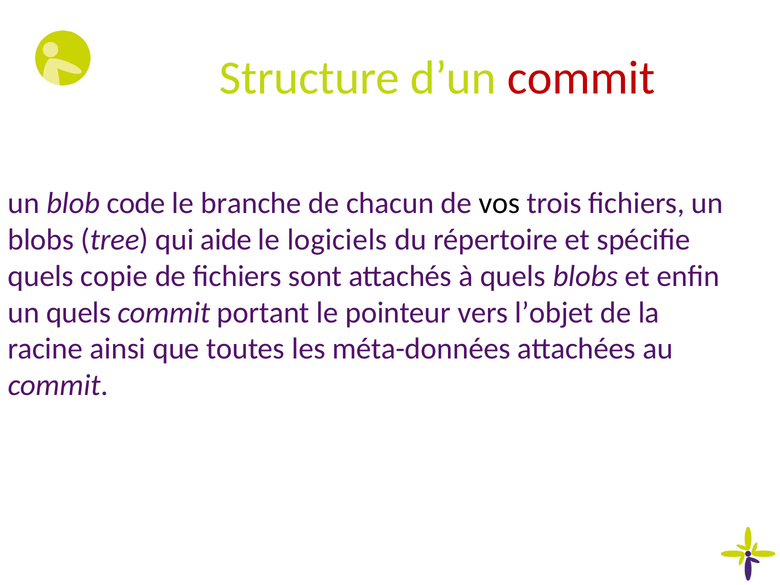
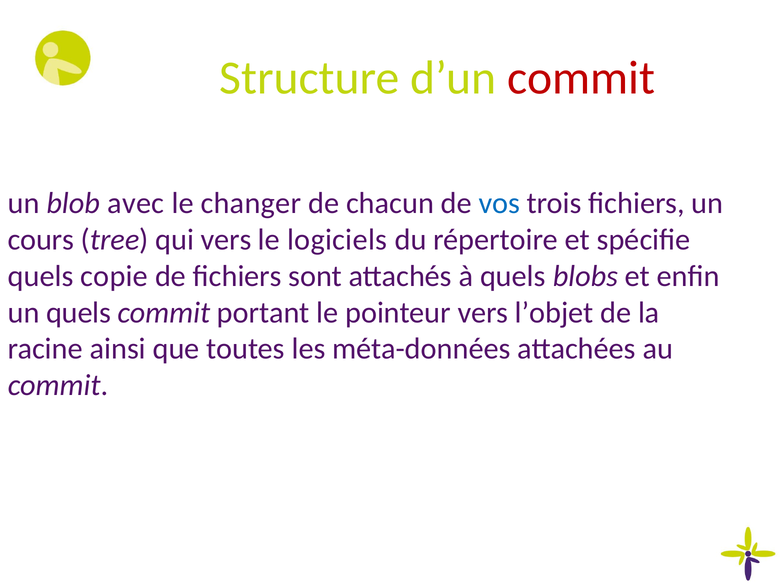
code: code -> avec (136, 203)
branche: branche -> changer (251, 203)
vos colour: black -> blue (499, 203)
blobs: blobs -> cours (41, 240)
qui aide: aide -> vers (226, 240)
